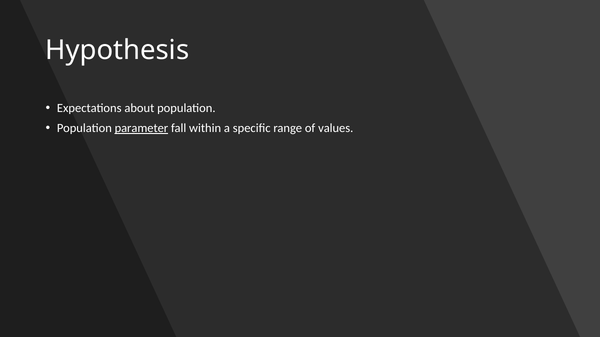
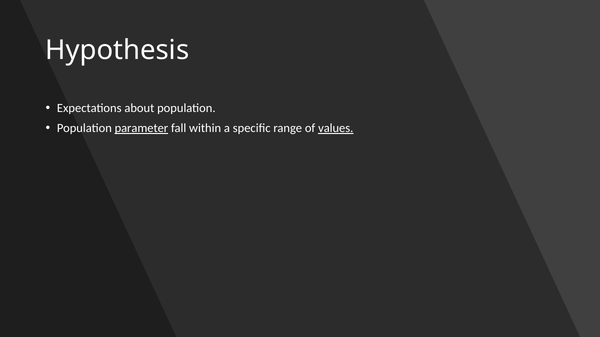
values underline: none -> present (336, 128)
